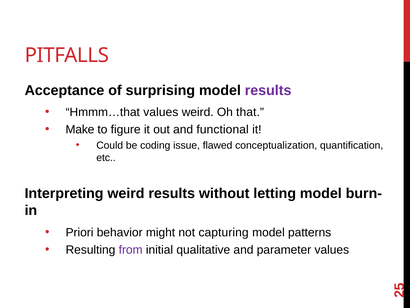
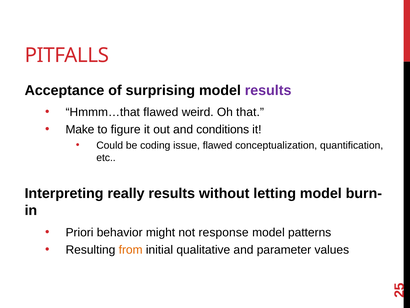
Hmmm…that values: values -> flawed (161, 112)
functional: functional -> conditions (223, 129)
Interpreting weird: weird -> really (126, 193)
capturing: capturing -> response (224, 232)
from colour: purple -> orange (131, 249)
